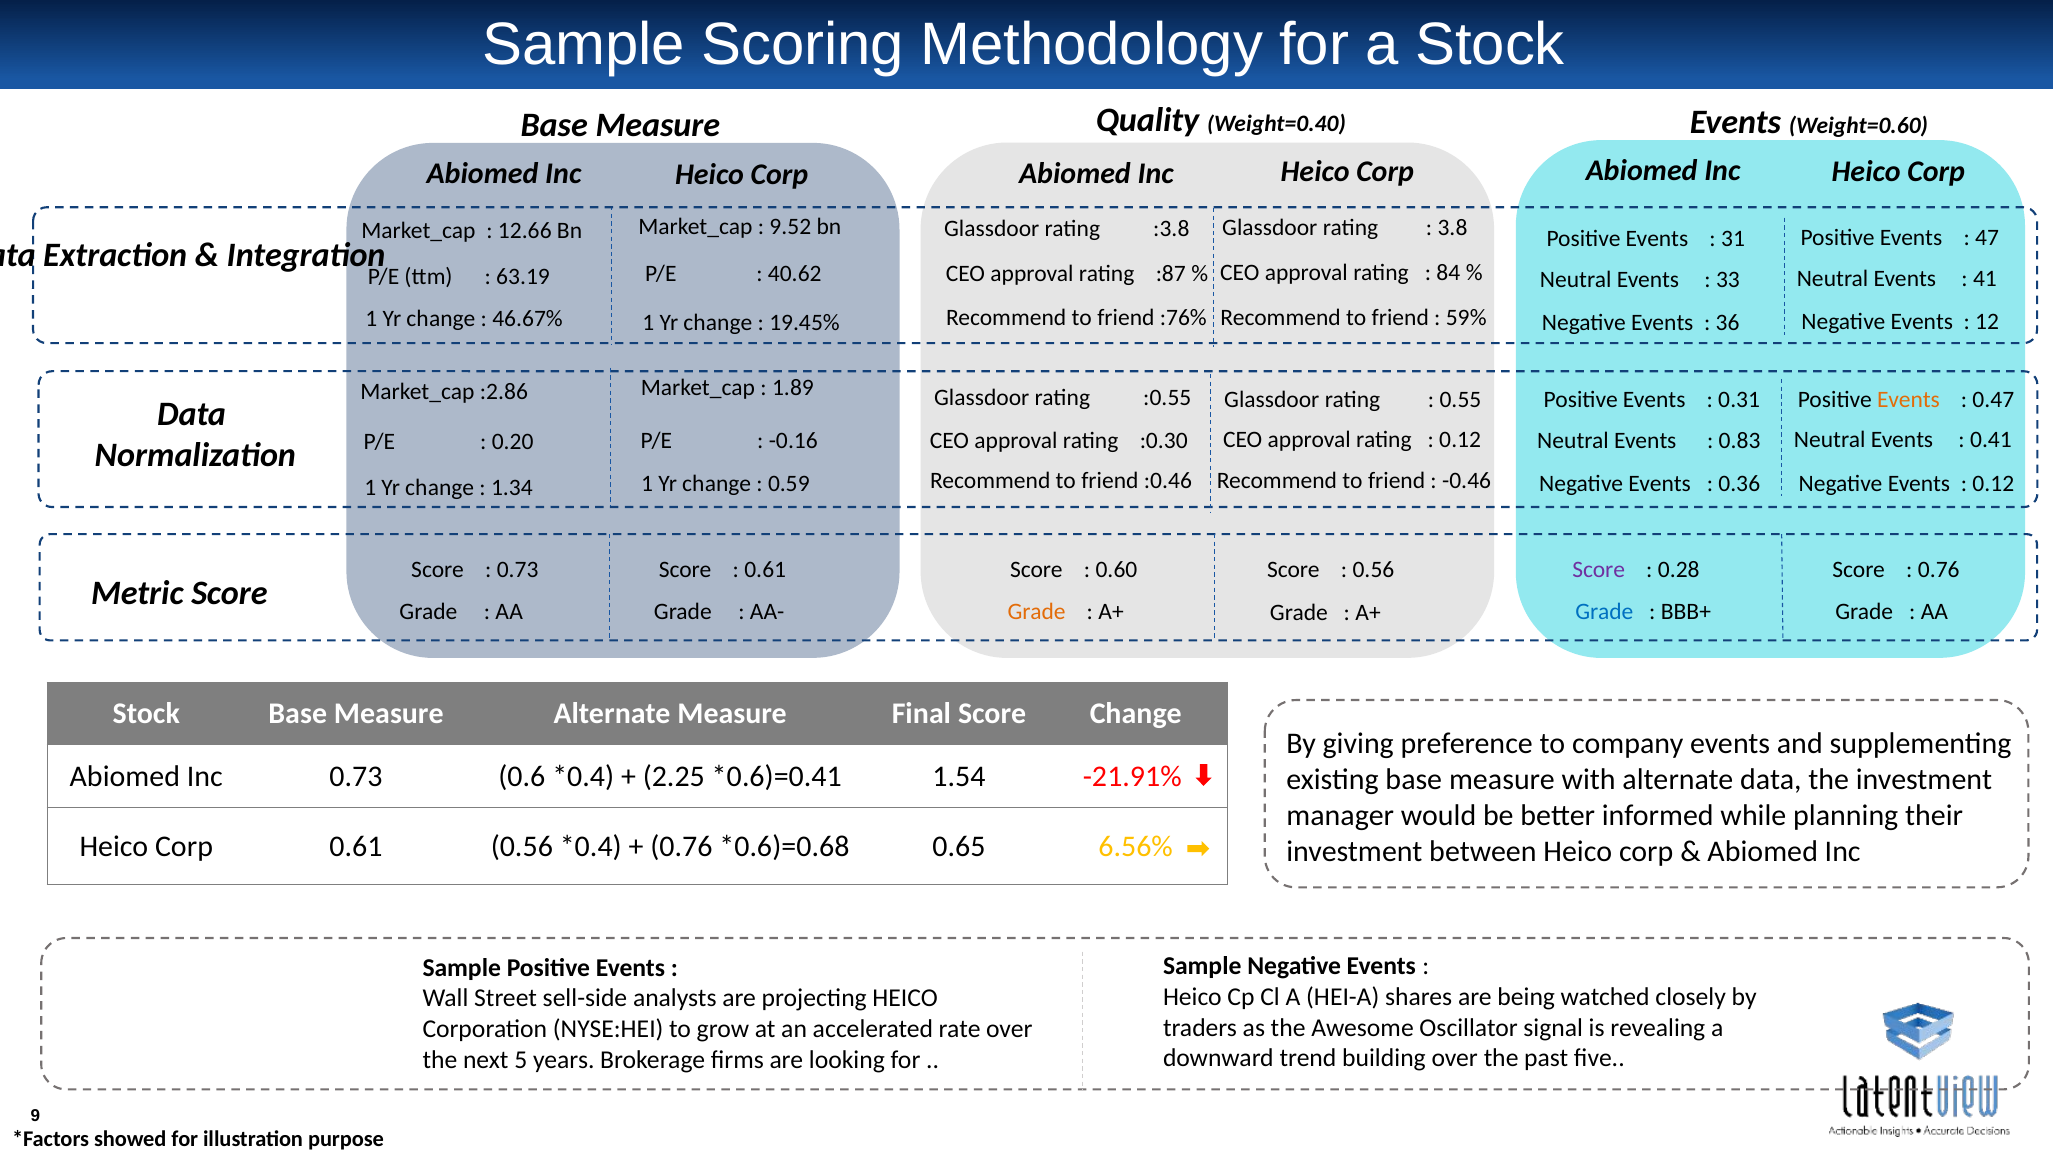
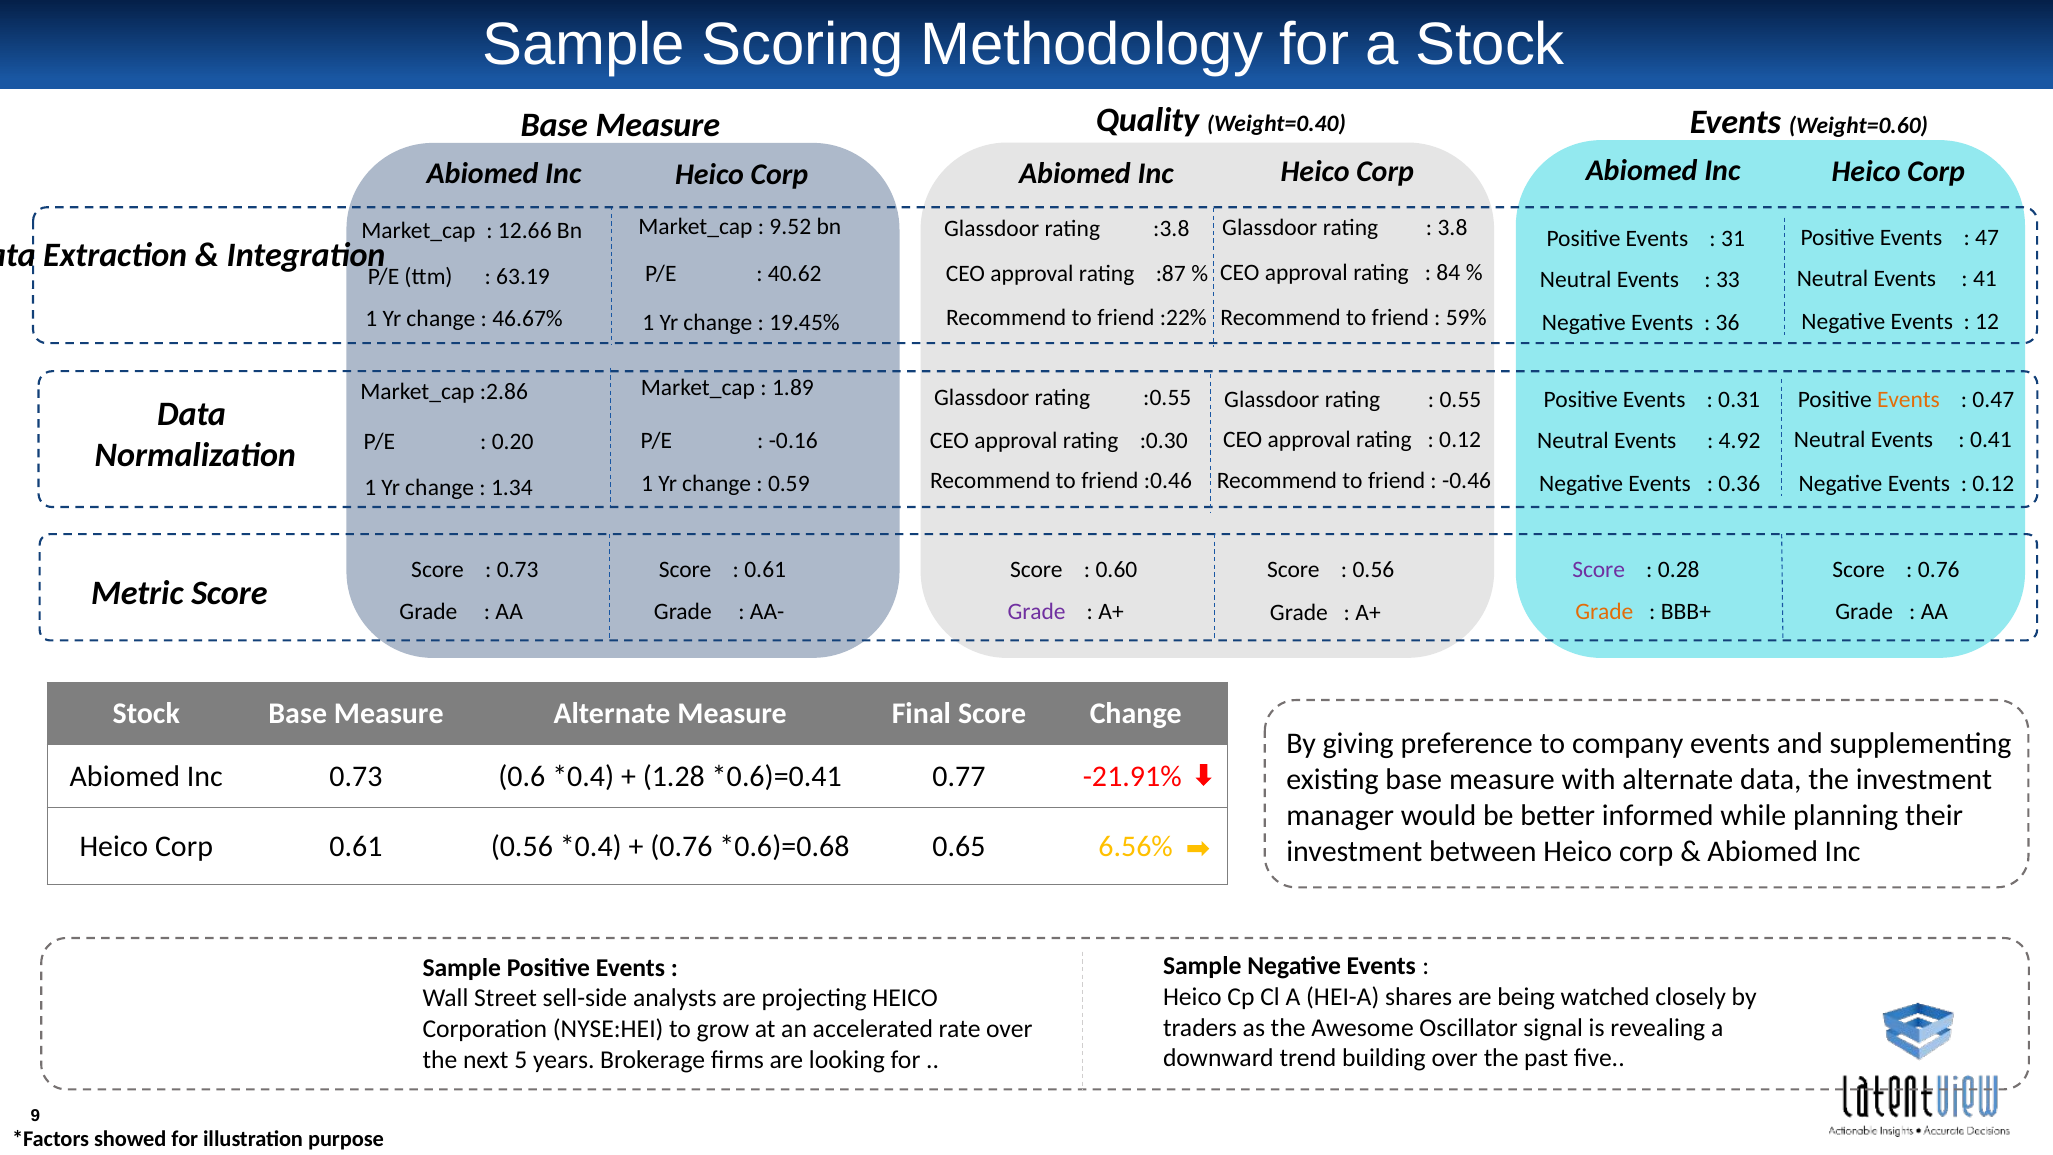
:76%: :76% -> :22% (1183, 317)
0.83: 0.83 -> 4.92 (1740, 441)
Grade colour: blue -> orange (1604, 612)
Grade colour: orange -> purple (1037, 612)
2.25: 2.25 -> 1.28 (674, 776)
1.54: 1.54 -> 0.77 (959, 776)
